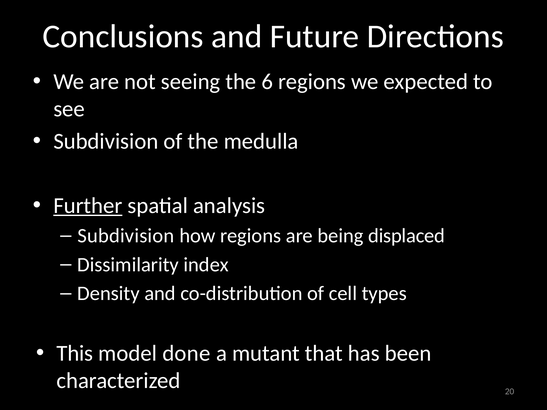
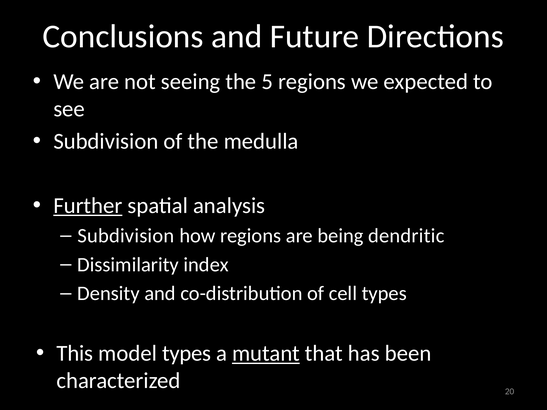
6: 6 -> 5 (267, 82)
displaced: displaced -> dendritic (406, 236)
model done: done -> types (187, 354)
mutant underline: none -> present (266, 354)
